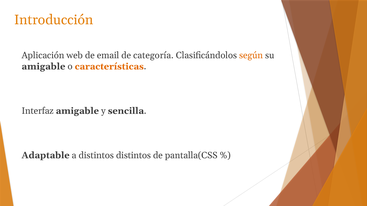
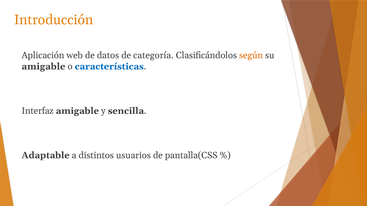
email: email -> datos (108, 56)
características colour: orange -> blue (109, 67)
distintos distintos: distintos -> usuarios (133, 156)
